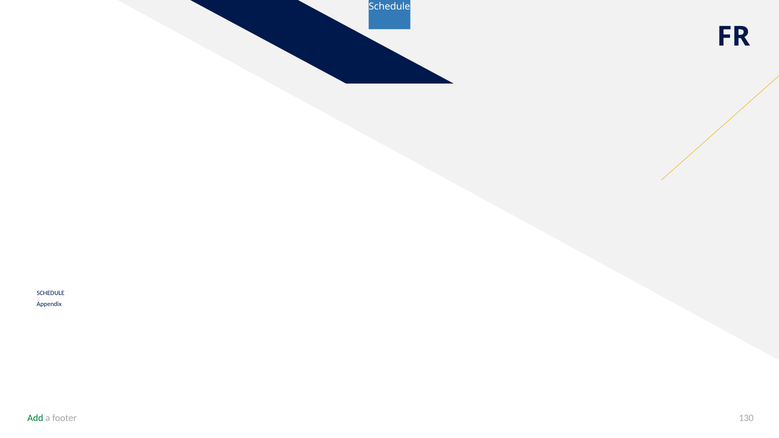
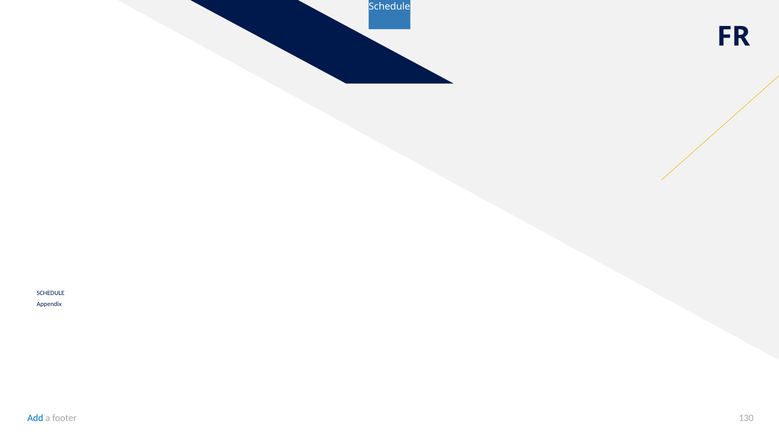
Add colour: green -> blue (35, 418)
